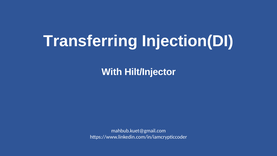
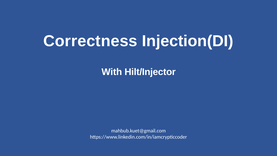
Transferring: Transferring -> Correctness (90, 41)
